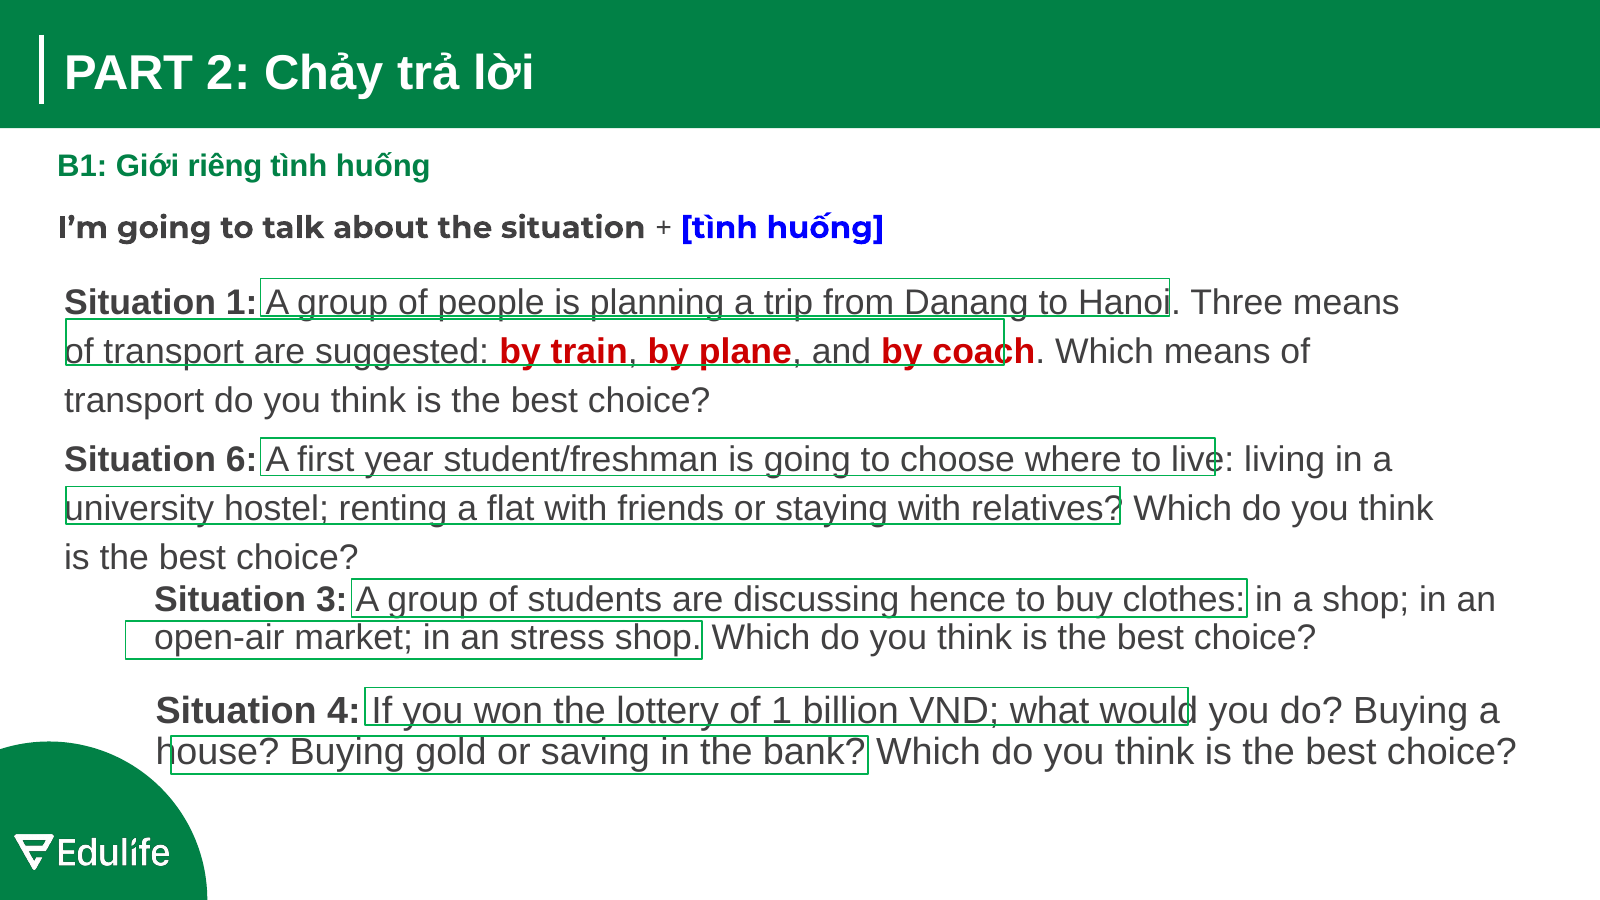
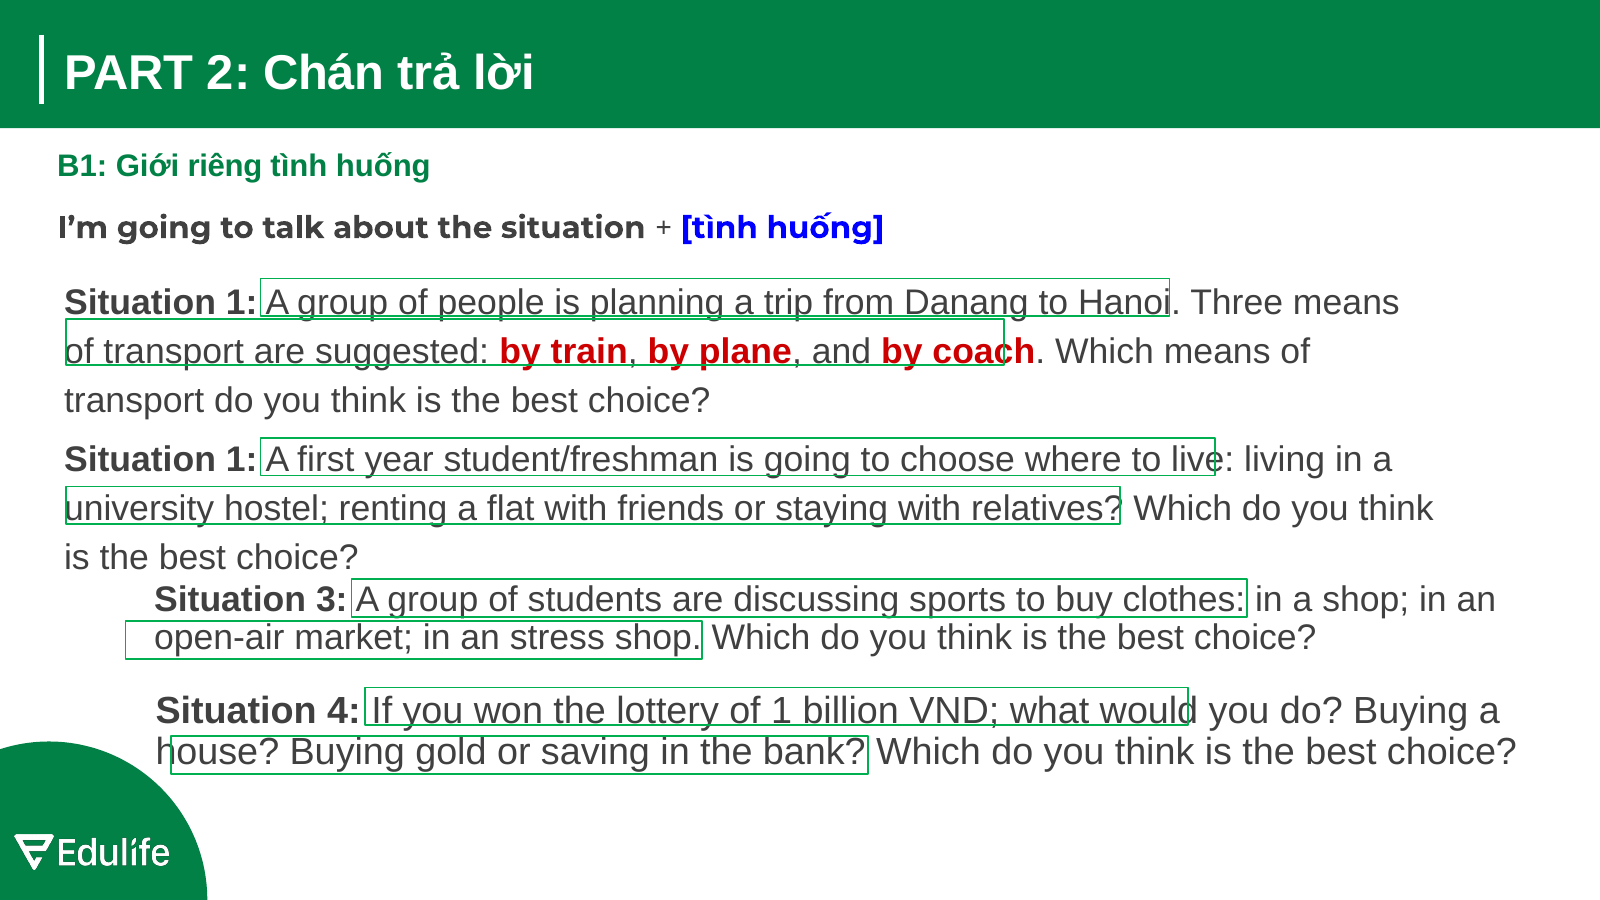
Chảy: Chảy -> Chán (324, 73)
6: 6 -> 1 (242, 460)
hence: hence -> sports (958, 600)
